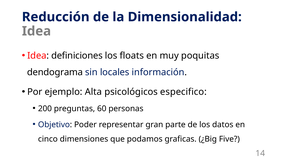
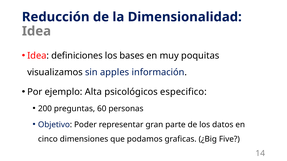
floats: floats -> bases (132, 56)
dendograma: dendograma -> visualizamos (55, 73)
locales: locales -> apples (115, 73)
